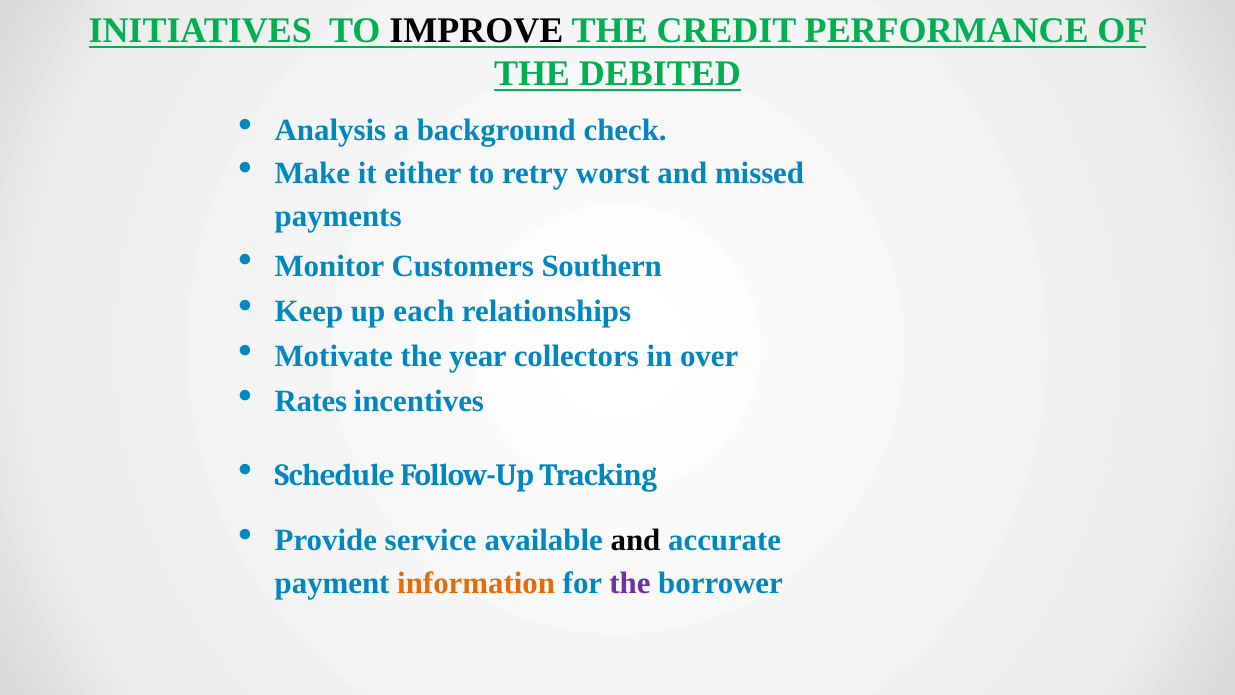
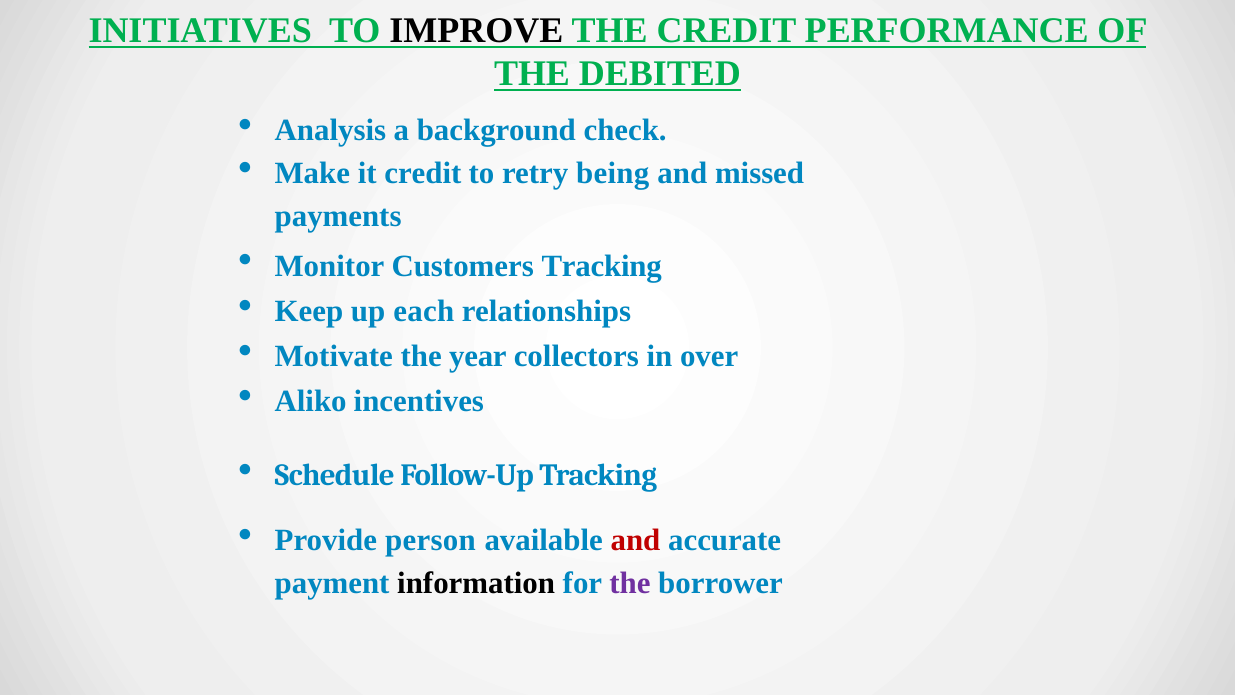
it either: either -> credit (423, 173)
worst: worst -> being (613, 173)
Customers Southern: Southern -> Tracking (602, 266)
Rates: Rates -> Aliko (311, 401)
service: service -> person (431, 541)
and colour: black -> red (635, 541)
information colour: orange -> black (476, 583)
